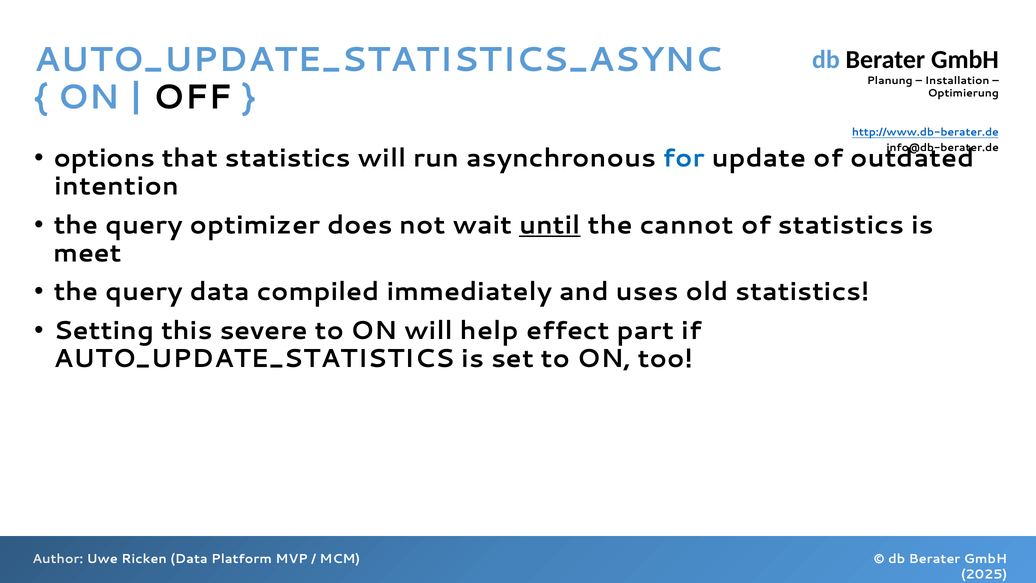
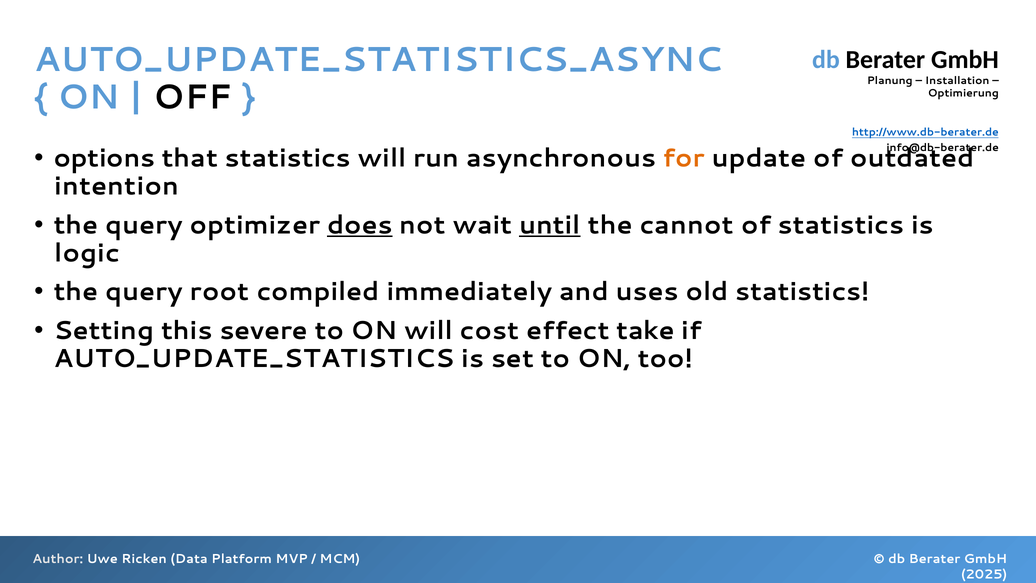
for colour: blue -> orange (684, 158)
does underline: none -> present (360, 225)
meet: meet -> logic (87, 253)
query data: data -> root (220, 292)
help: help -> cost (489, 330)
part: part -> take (646, 330)
